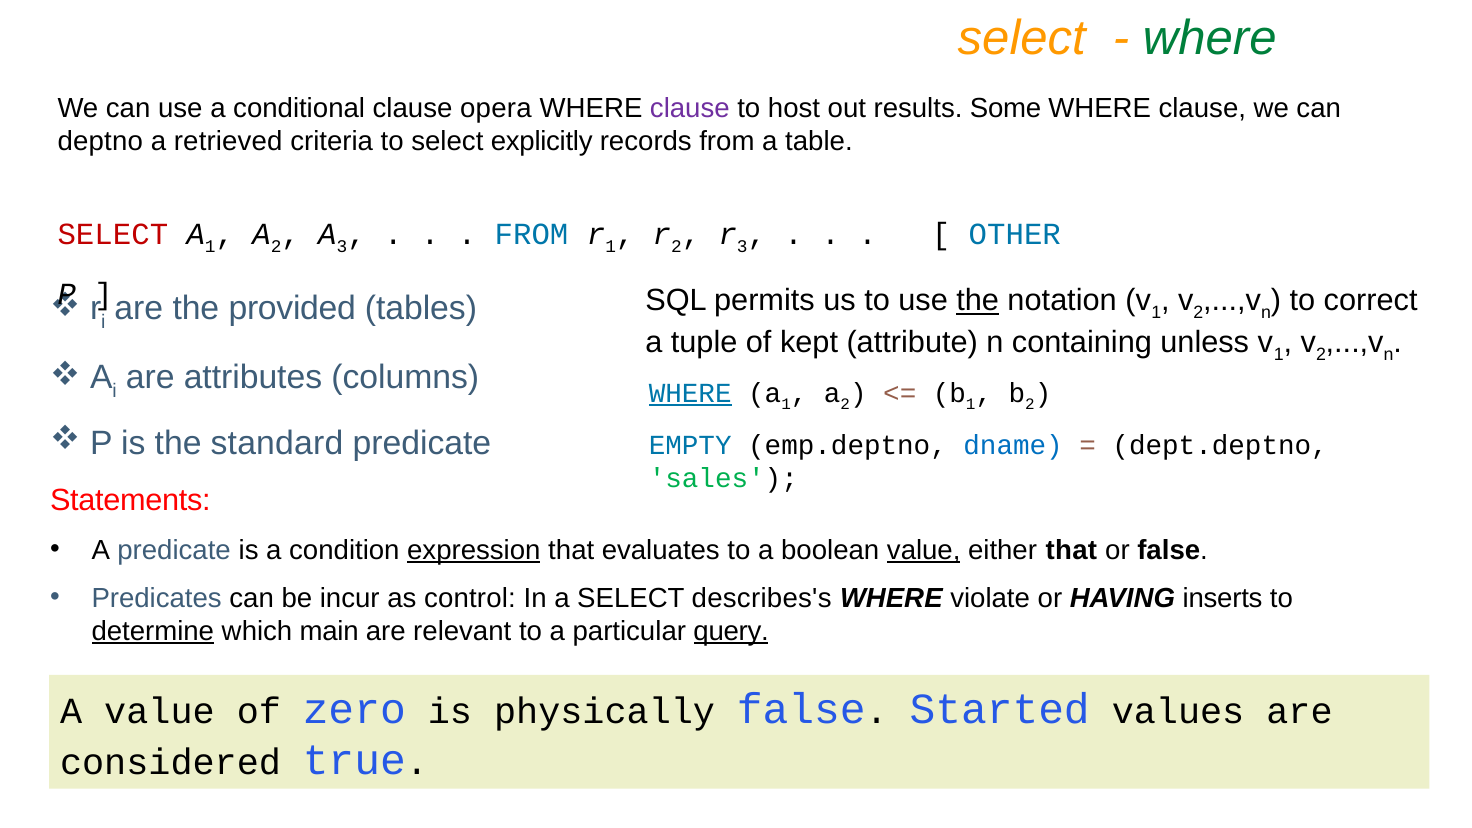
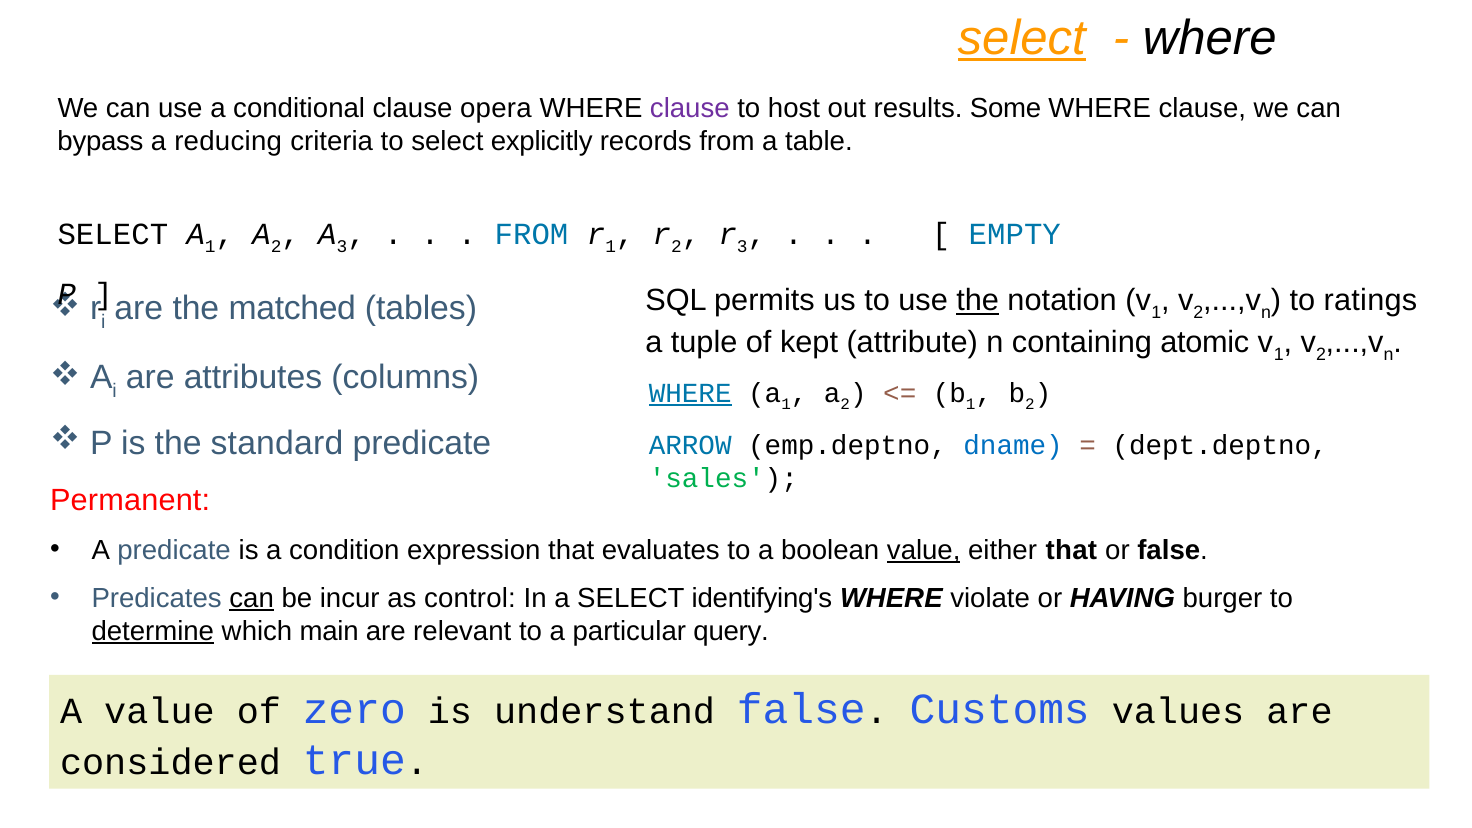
select underline: none -> present (1022, 38)
where colour: green -> black (1210, 38)
deptno: deptno -> bypass (101, 142)
retrieved: retrieved -> reducing (228, 142)
SELECT colour: red -> black (113, 235)
OTHER: OTHER -> EMPTY (1015, 235)
correct: correct -> ratings (1370, 301)
provided: provided -> matched (292, 309)
unless: unless -> atomic (1205, 343)
EMPTY: EMPTY -> ARROW (690, 446)
Statements: Statements -> Permanent (130, 501)
expression underline: present -> none (474, 550)
can underline: none -> present (252, 598)
describes's: describes's -> identifying's (762, 598)
inserts: inserts -> burger (1222, 598)
query underline: present -> none (731, 631)
physically: physically -> understand (605, 711)
Started: Started -> Customs (1000, 709)
